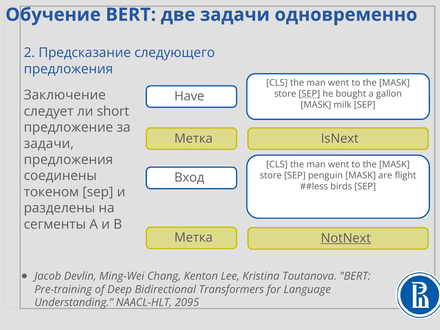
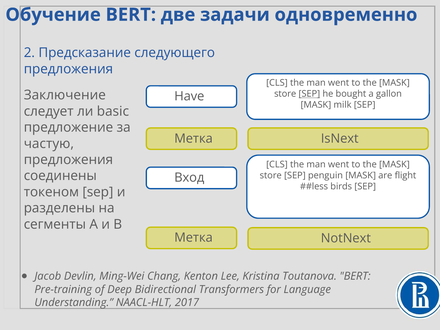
short: short -> basic (113, 111)
задачи: задачи -> частую (49, 144)
NotNext underline: present -> none (346, 238)
2095: 2095 -> 2017 (187, 303)
